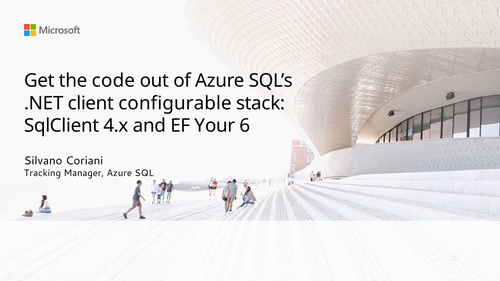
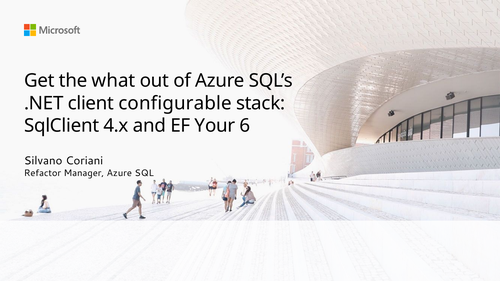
code: code -> what (114, 81)
Tracking: Tracking -> Refactor (42, 173)
